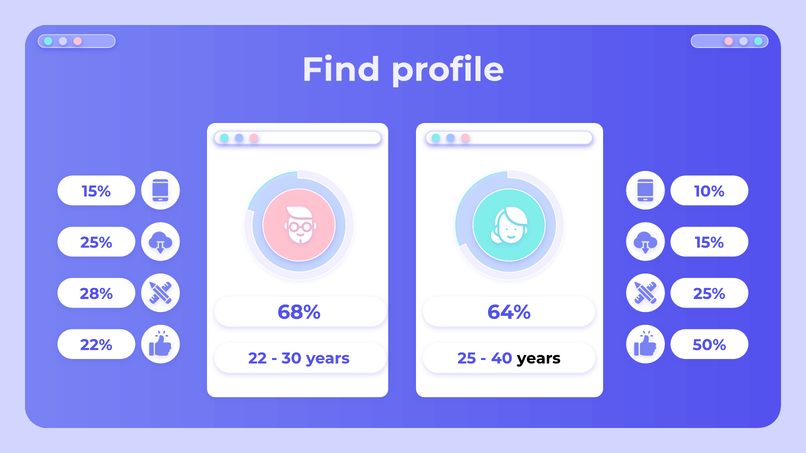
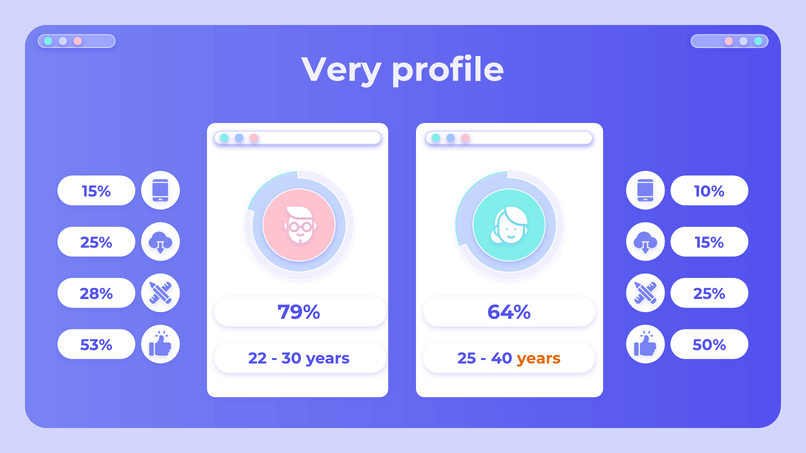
Find: Find -> Very (341, 70)
68%: 68% -> 79% (299, 312)
22%: 22% -> 53% (96, 345)
years colour: black -> orange (539, 359)
